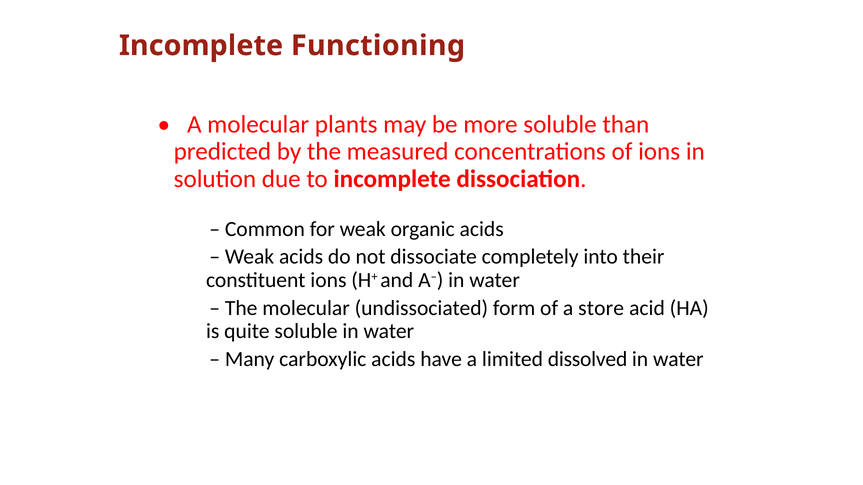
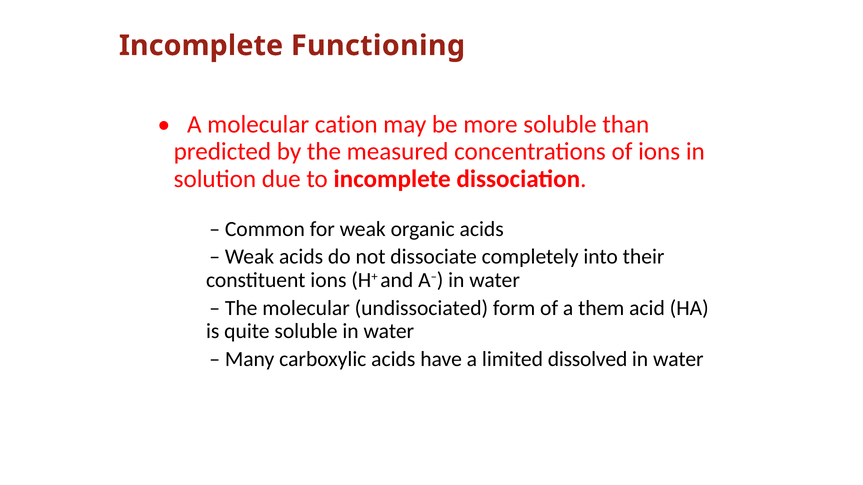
plants: plants -> cation (346, 125)
store: store -> them (601, 308)
